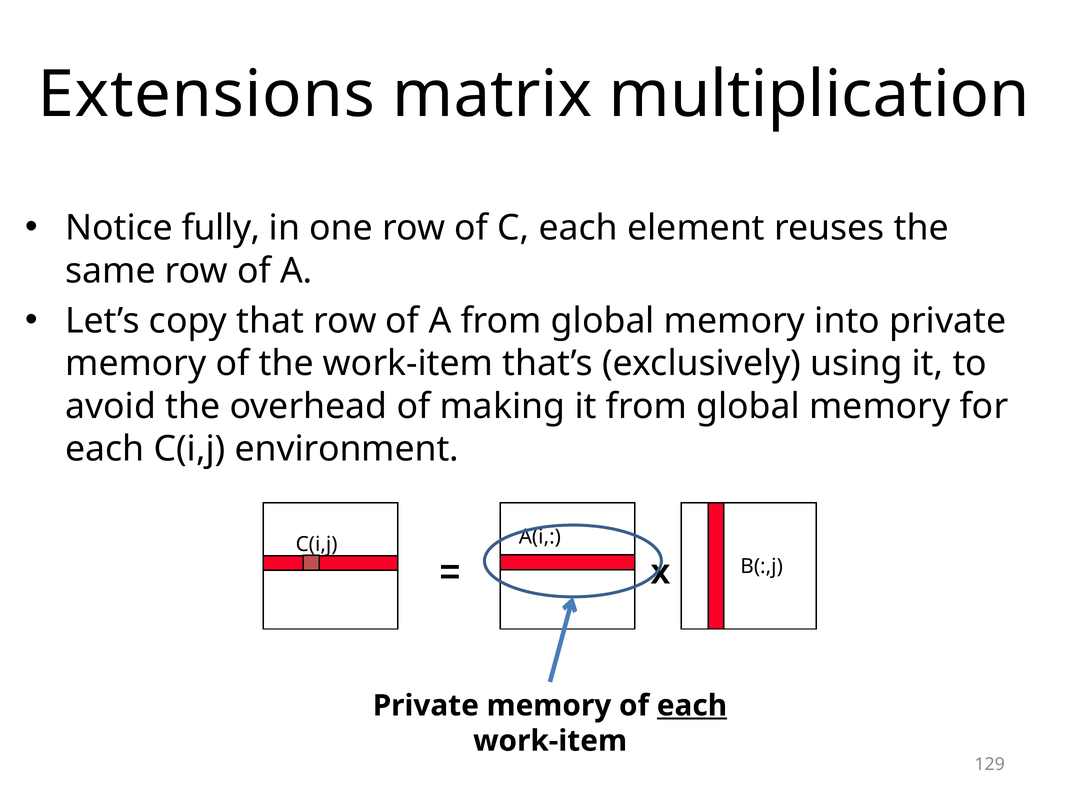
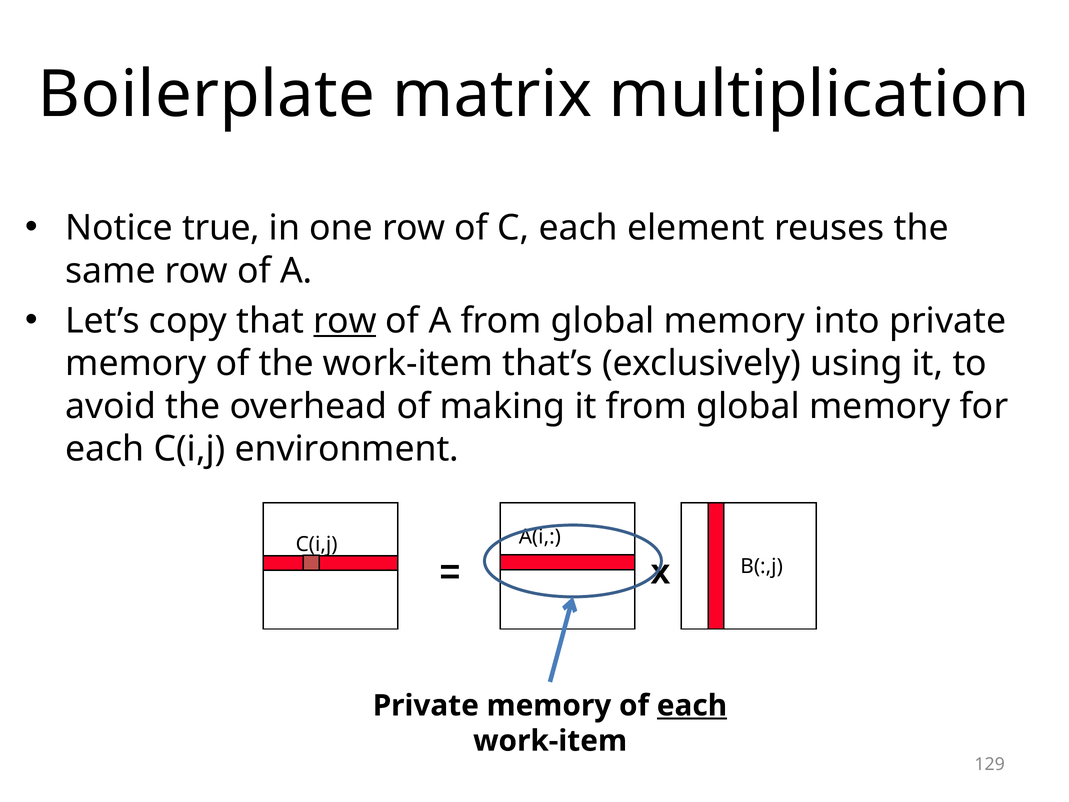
Extensions: Extensions -> Boilerplate (207, 94)
fully: fully -> true (221, 228)
row underline: none -> present (345, 321)
